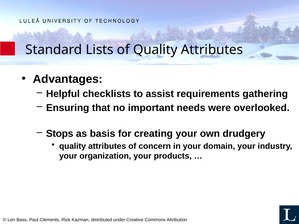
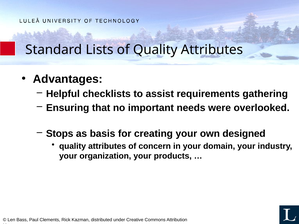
drudgery: drudgery -> designed (244, 134)
